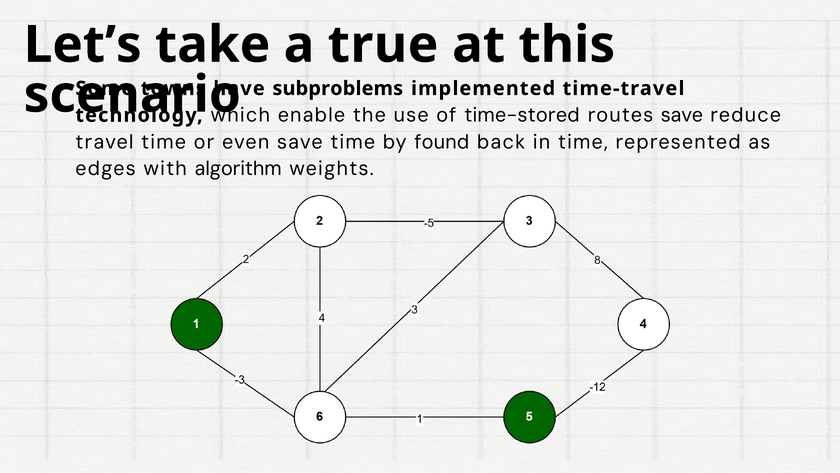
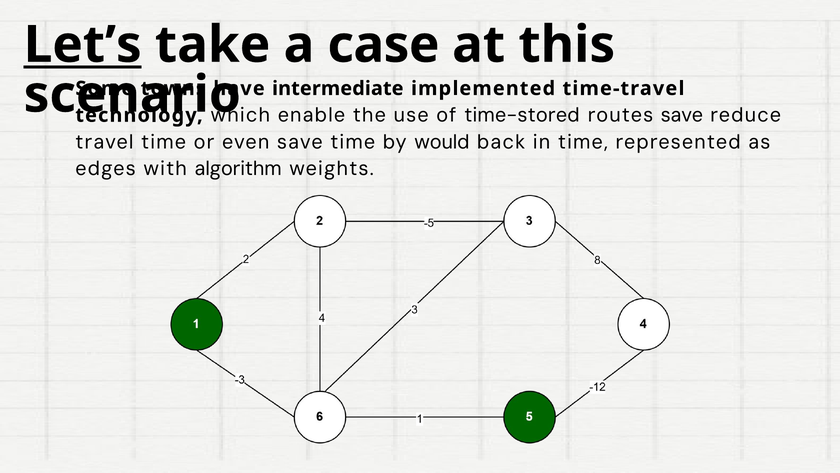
Let’s underline: none -> present (83, 45)
true: true -> case (384, 45)
subproblems: subproblems -> intermediate (338, 88)
found: found -> would (442, 142)
